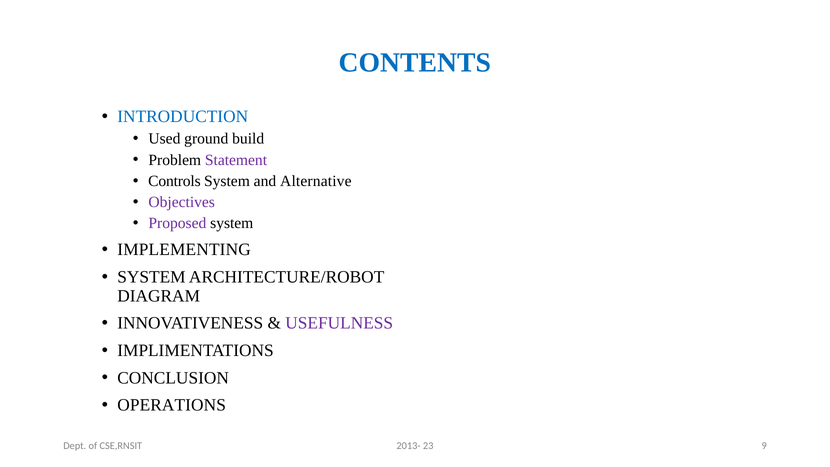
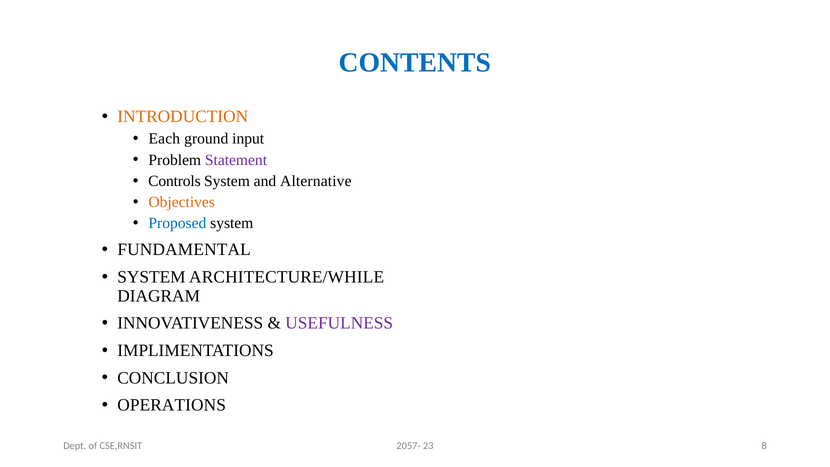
INTRODUCTION colour: blue -> orange (183, 117)
Used: Used -> Each (164, 139)
build: build -> input (248, 139)
Objectives colour: purple -> orange (182, 202)
Proposed colour: purple -> blue (177, 223)
IMPLEMENTING: IMPLEMENTING -> FUNDAMENTAL (184, 250)
ARCHITECTURE/ROBOT: ARCHITECTURE/ROBOT -> ARCHITECTURE/WHILE (287, 277)
2013-: 2013- -> 2057- (409, 446)
9: 9 -> 8 (764, 446)
